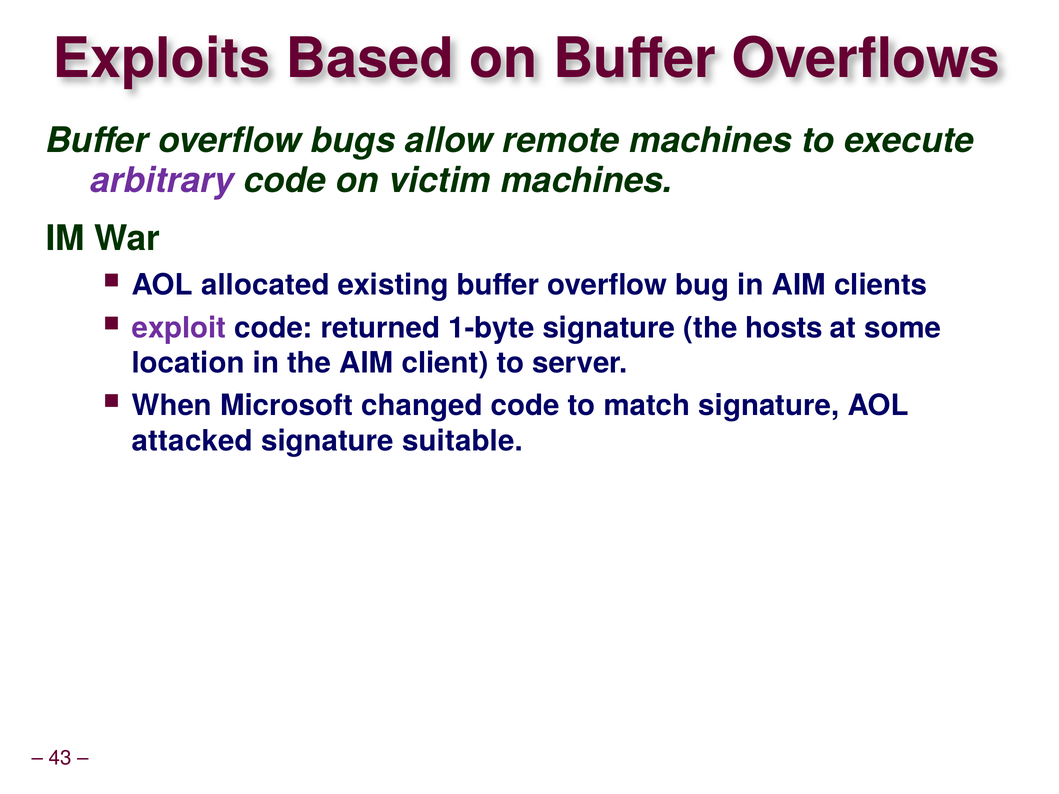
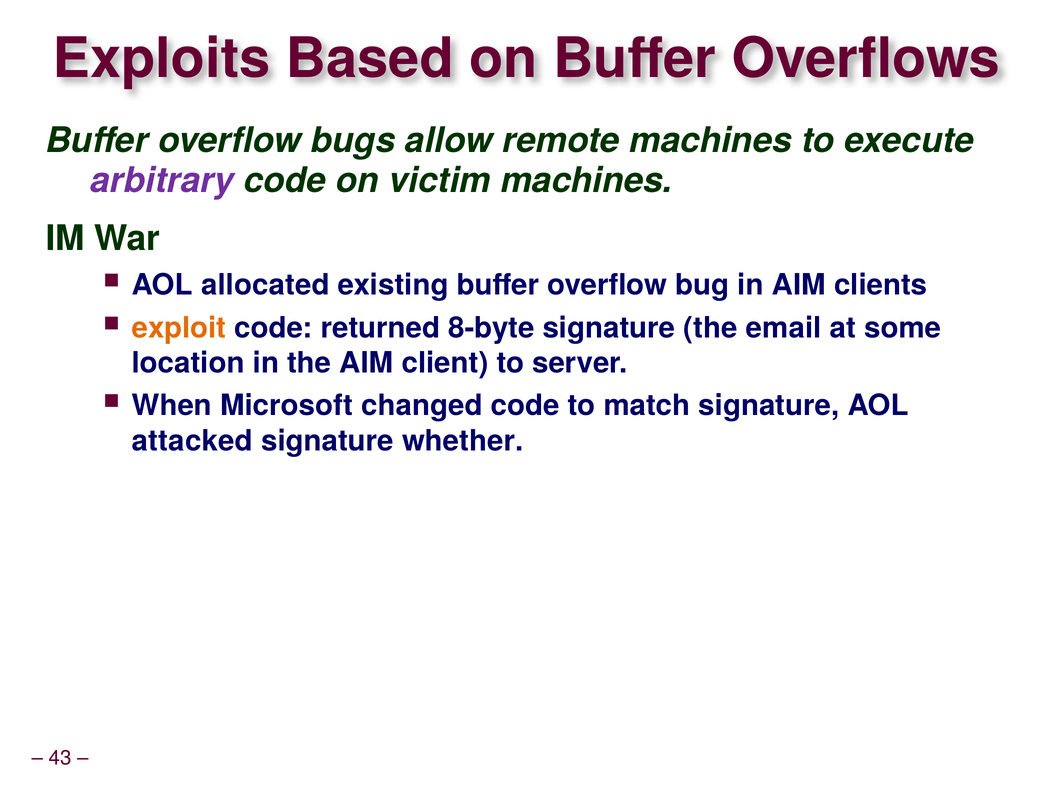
exploit colour: purple -> orange (179, 328)
1-byte: 1-byte -> 8-byte (491, 328)
hosts: hosts -> email (784, 328)
suitable: suitable -> whether (463, 441)
